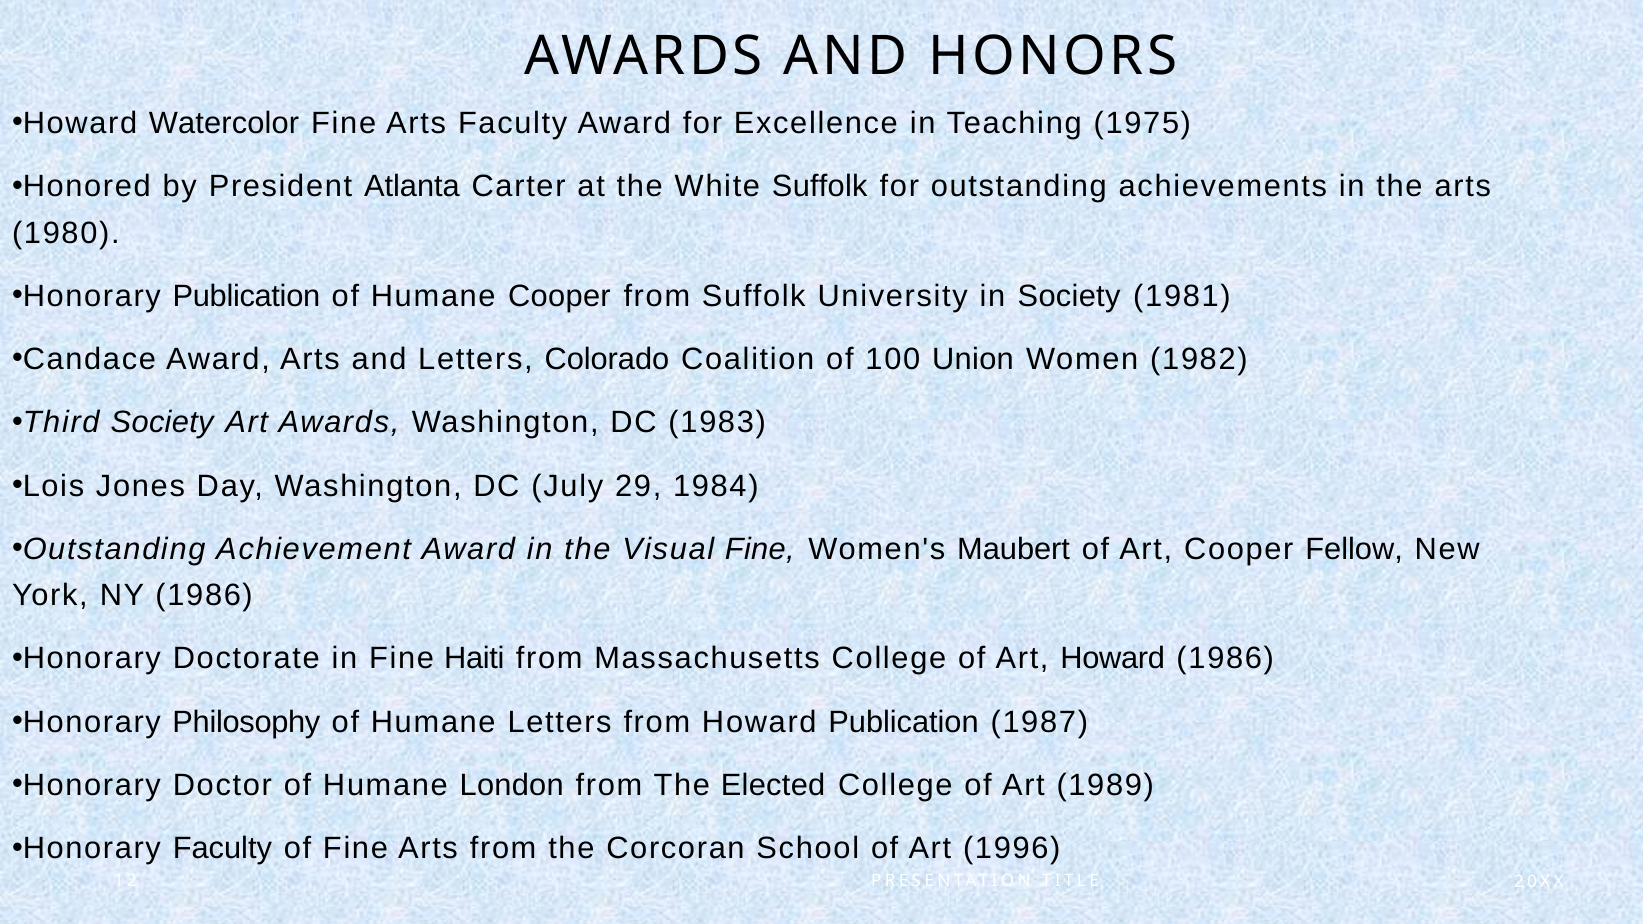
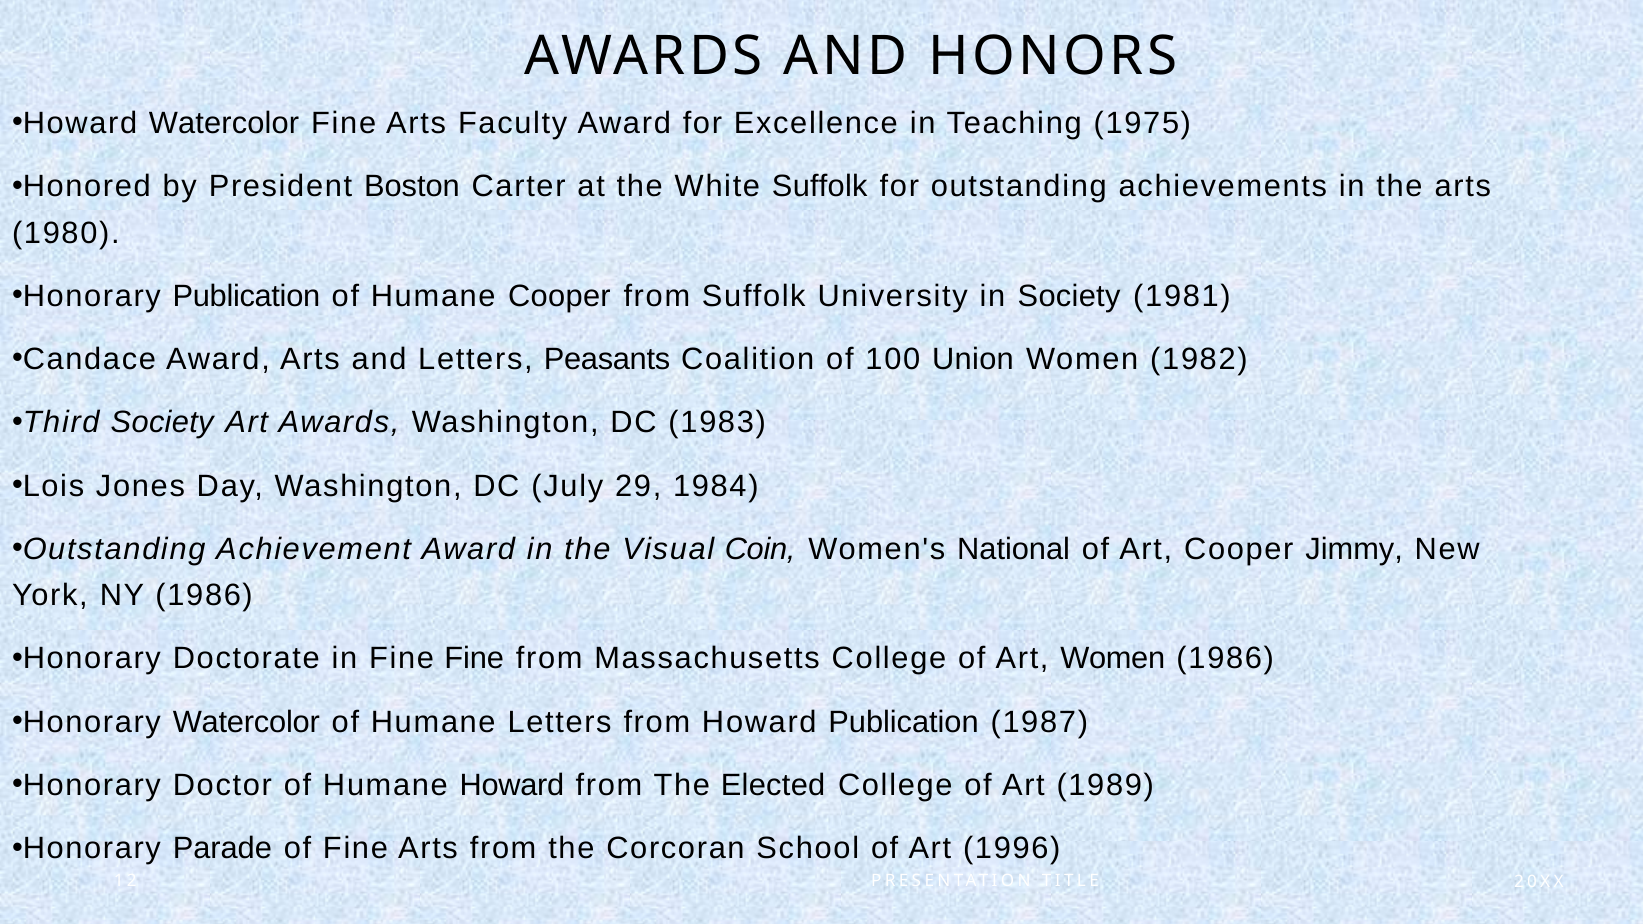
Atlanta: Atlanta -> Boston (412, 187)
Colorado: Colorado -> Peasants (607, 360)
Visual Fine: Fine -> Coin (760, 549)
Maubert: Maubert -> National (1014, 549)
Fellow: Fellow -> Jimmy (1354, 549)
Fine Haiti: Haiti -> Fine (474, 659)
Art Howard: Howard -> Women (1113, 659)
Honorary Philosophy: Philosophy -> Watercolor (246, 722)
Humane London: London -> Howard (512, 786)
Honorary Faculty: Faculty -> Parade (222, 849)
